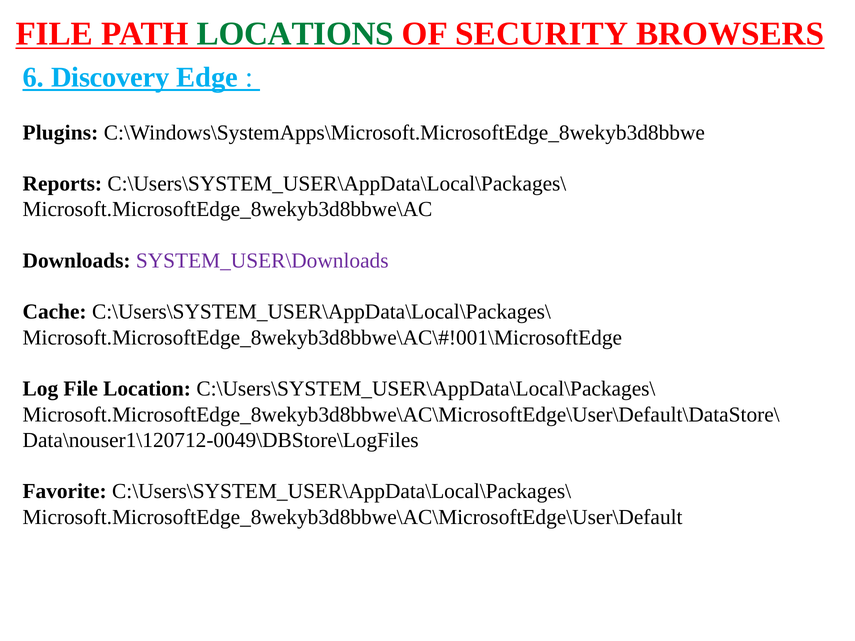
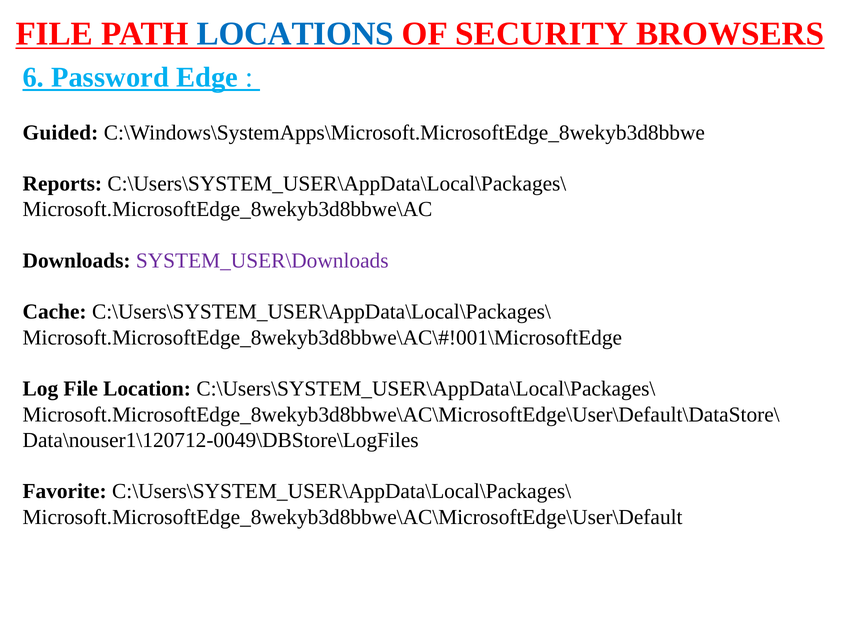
LOCATIONS colour: green -> blue (295, 34)
Discovery: Discovery -> Password (110, 77)
Plugins: Plugins -> Guided (60, 133)
